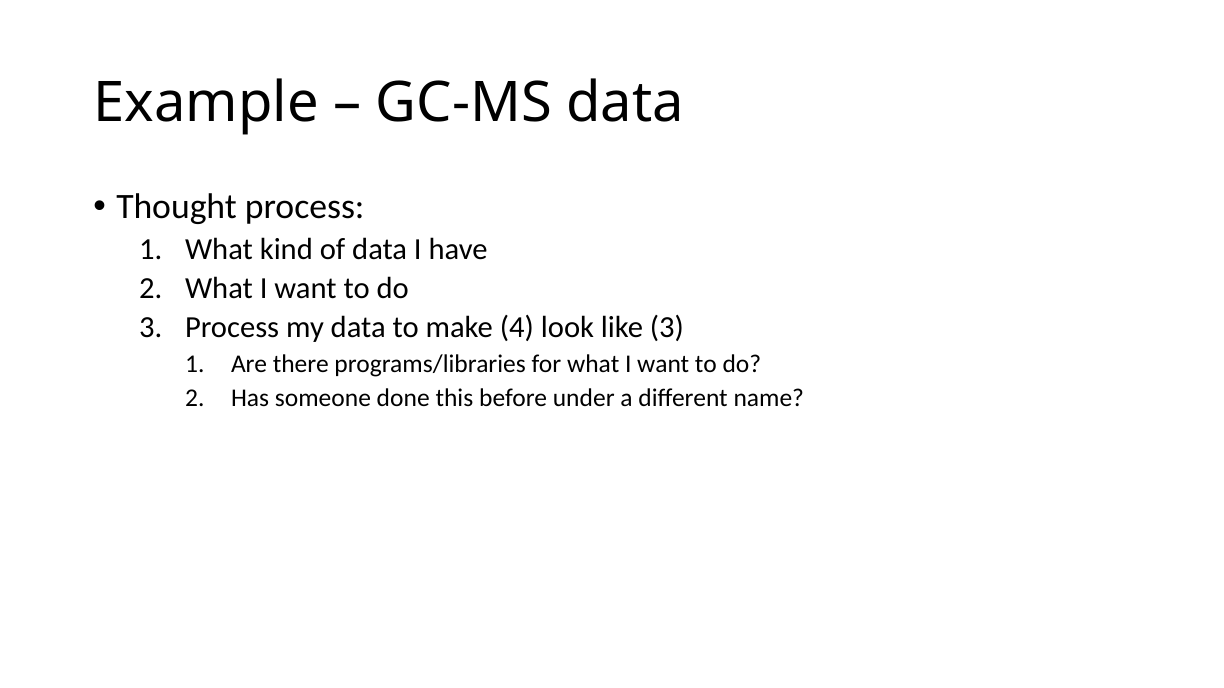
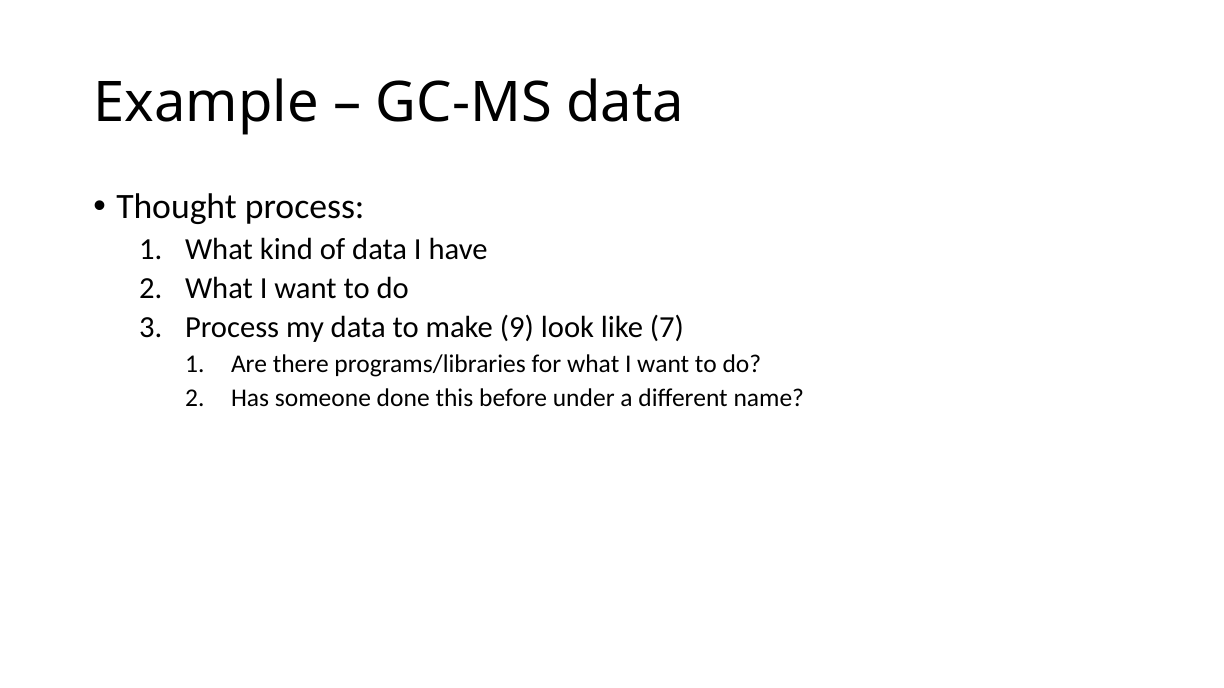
4: 4 -> 9 (517, 328)
like 3: 3 -> 7 (667, 328)
